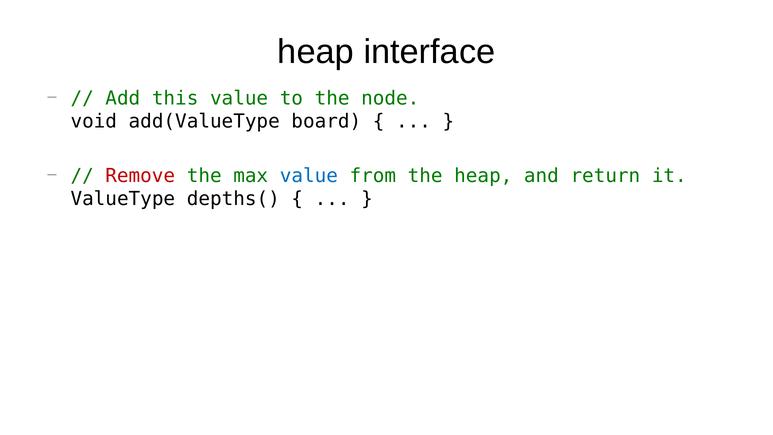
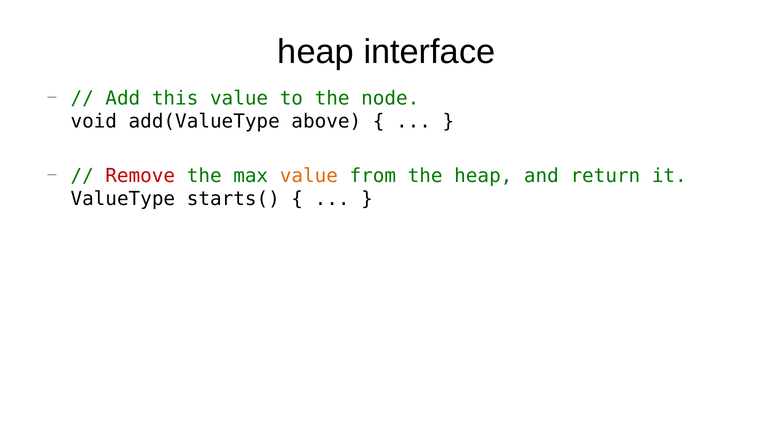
board: board -> above (326, 121)
value colour: blue -> orange (309, 176)
depths(: depths( -> starts( (233, 199)
